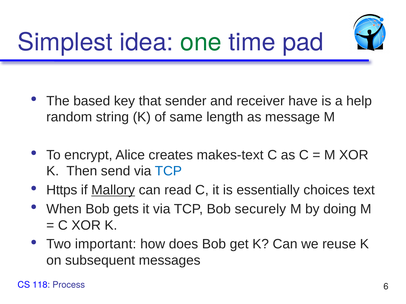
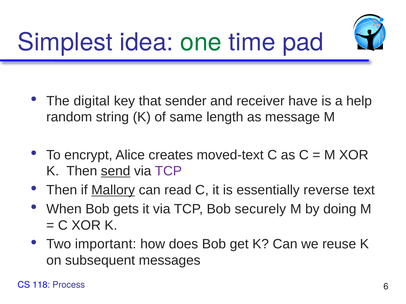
based: based -> digital (92, 101)
makes-text: makes-text -> moved-text (230, 155)
send underline: none -> present (116, 171)
TCP colour: blue -> purple (168, 171)
Https: Https -> Then (62, 190)
choices: choices -> reverse (326, 190)
